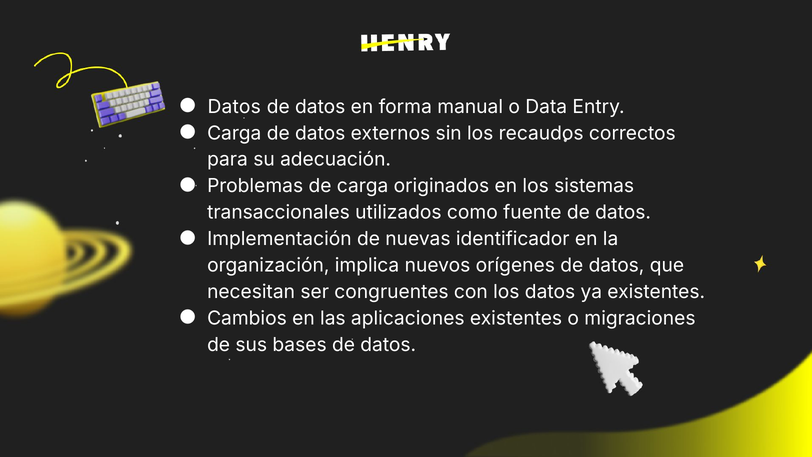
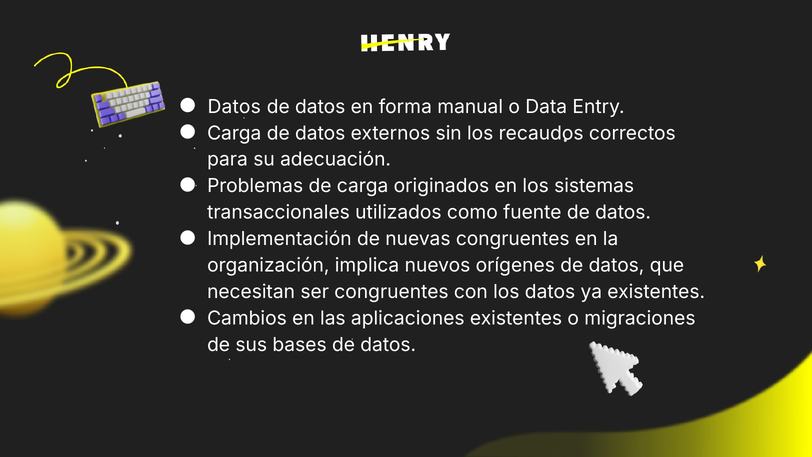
nuevas identificador: identificador -> congruentes (513, 239)
